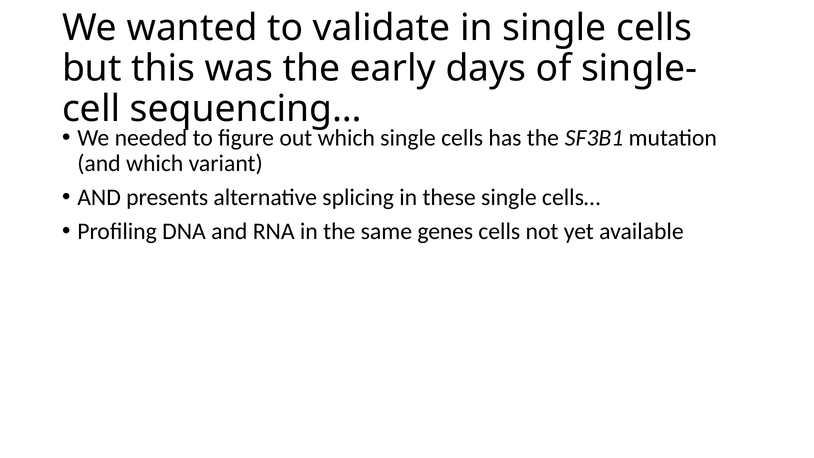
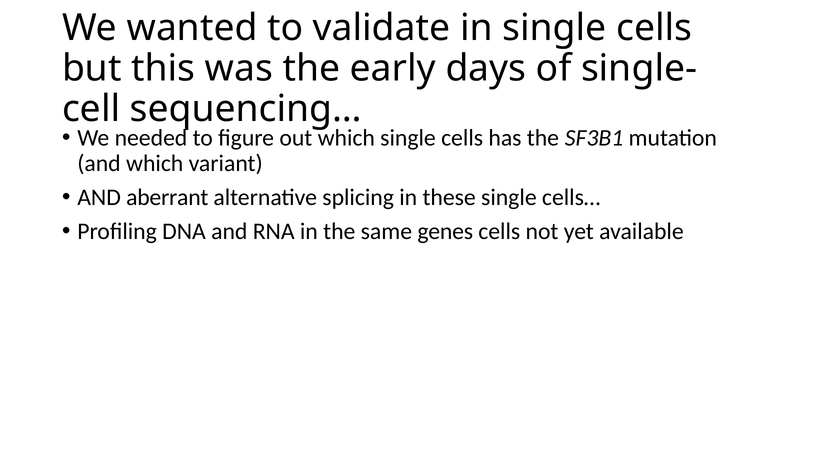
presents: presents -> aberrant (167, 197)
